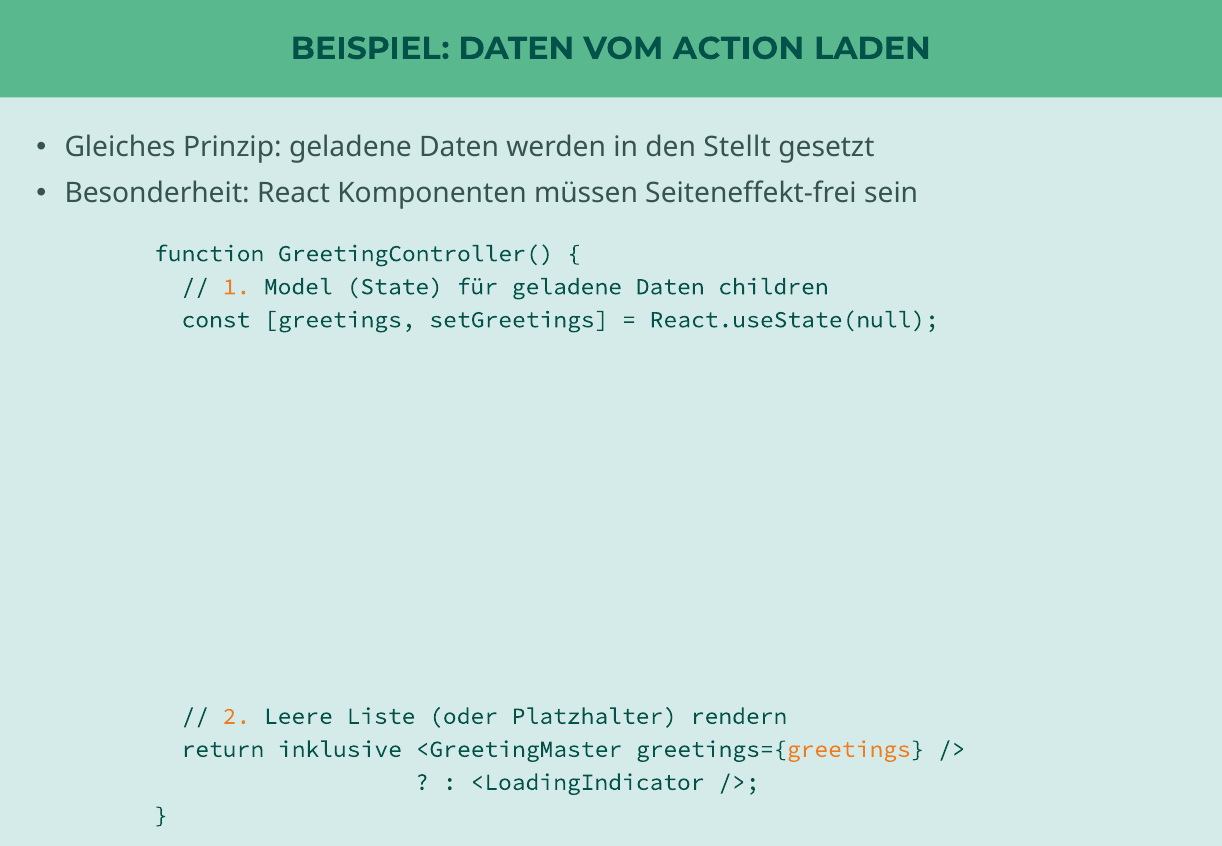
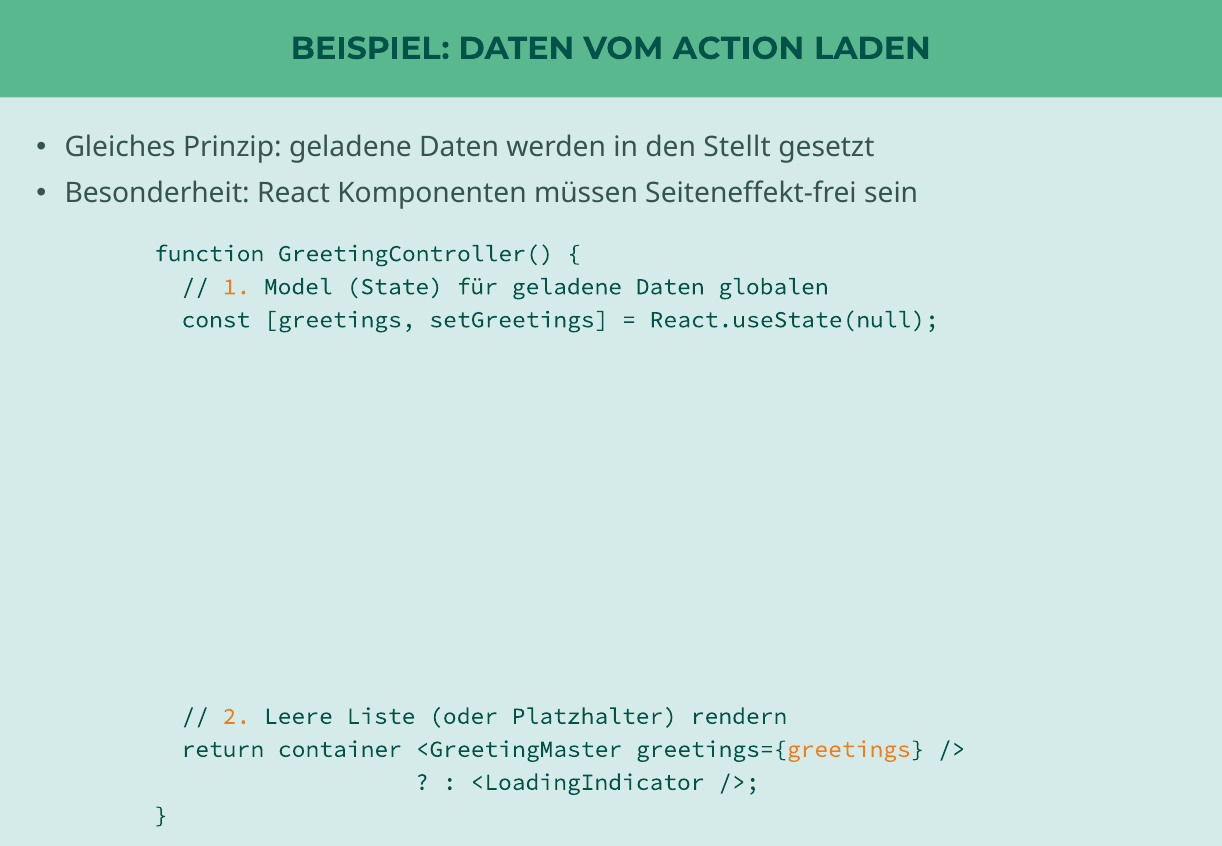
children: children -> globalen (773, 287)
inklusive: inklusive -> container (340, 749)
